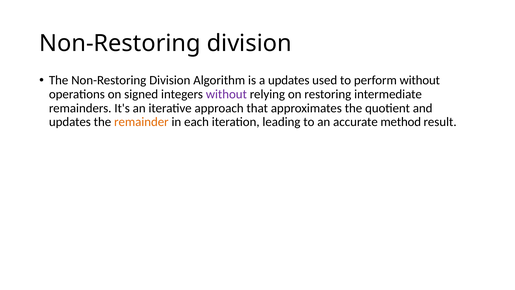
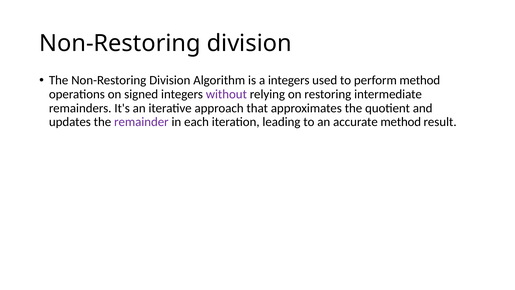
a updates: updates -> integers (289, 80)
perform without: without -> method (420, 80)
remainder colour: orange -> purple (141, 122)
